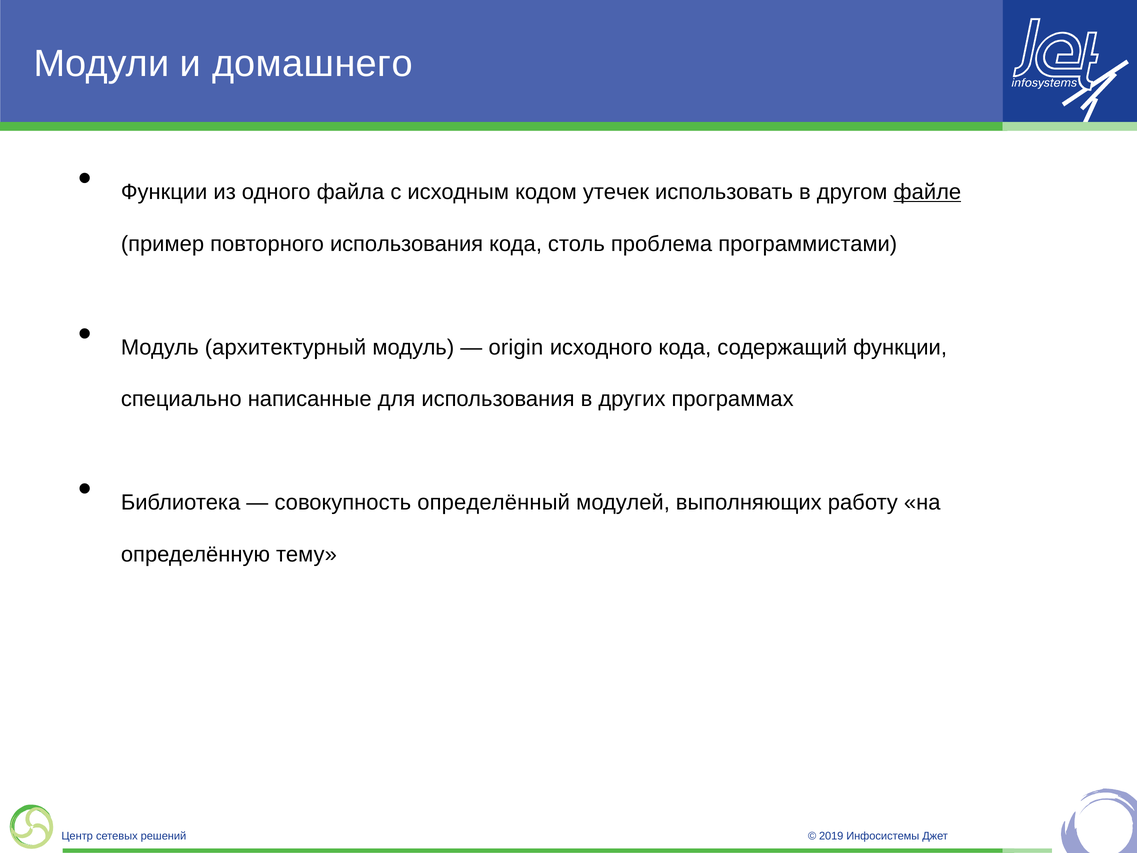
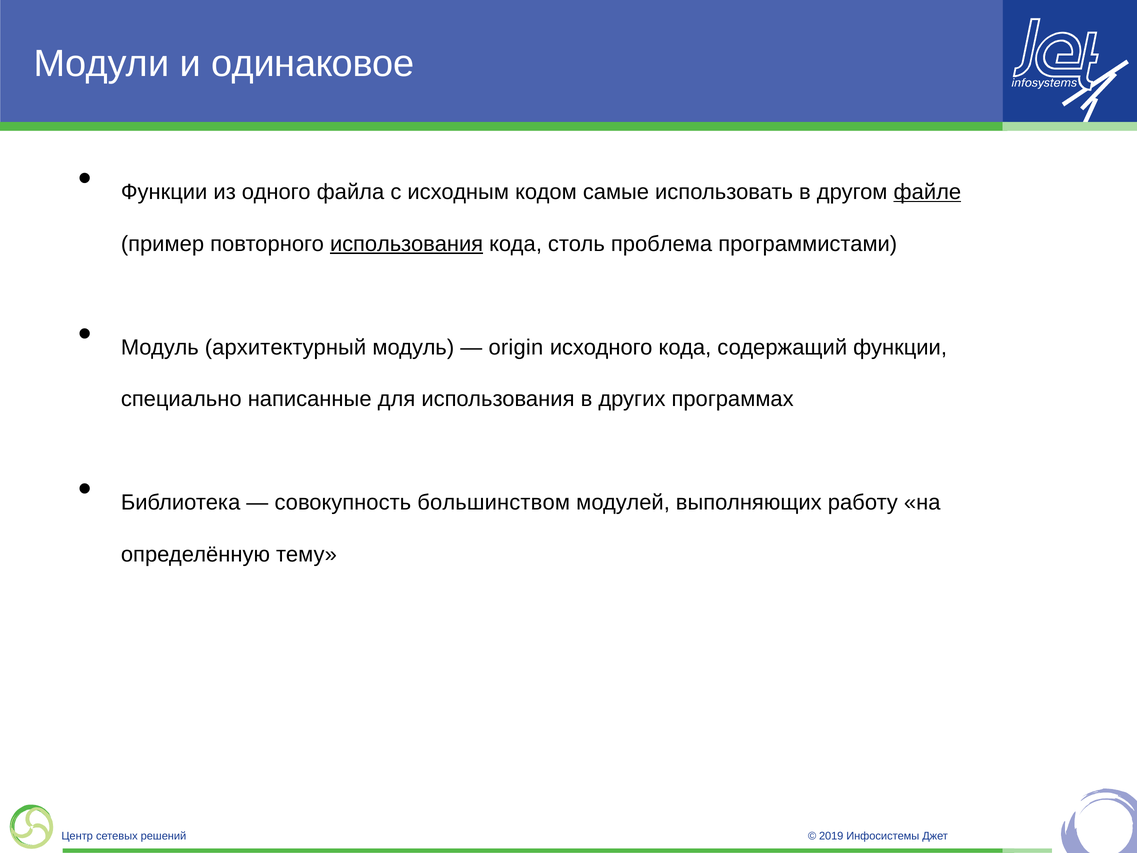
домашнего: домашнего -> одинаковое (313, 64)
утечек: утечек -> самые (616, 192)
использования underline: none -> present (407, 244)
определённый: определённый -> большинством (494, 503)
